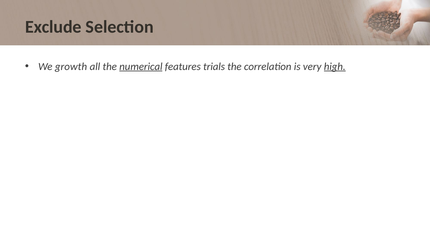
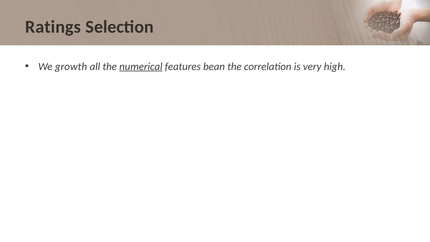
Exclude: Exclude -> Ratings (53, 27)
trials: trials -> bean (214, 66)
high underline: present -> none (335, 66)
